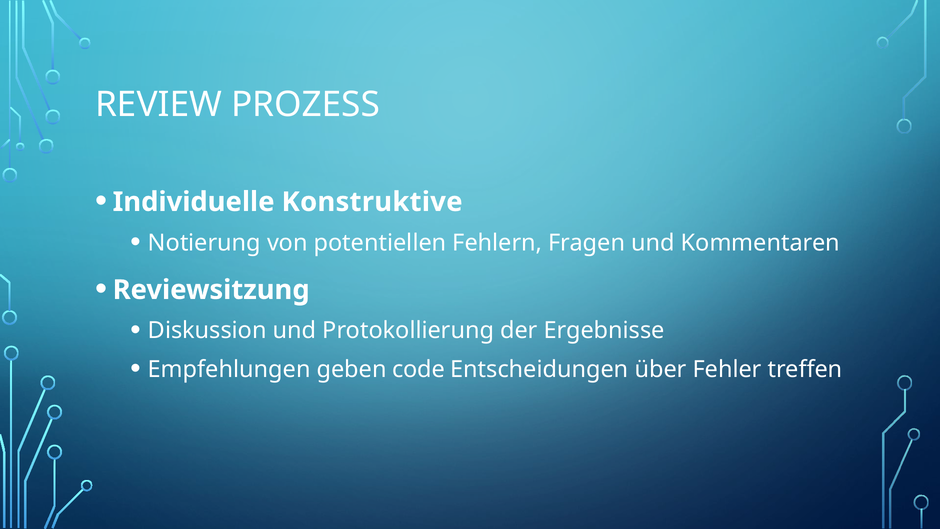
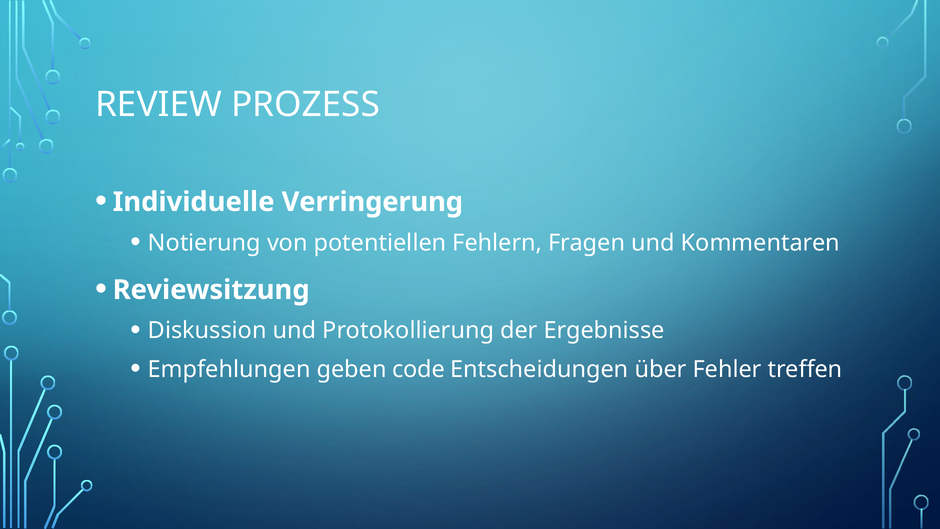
Konstruktive: Konstruktive -> Verringerung (372, 202)
